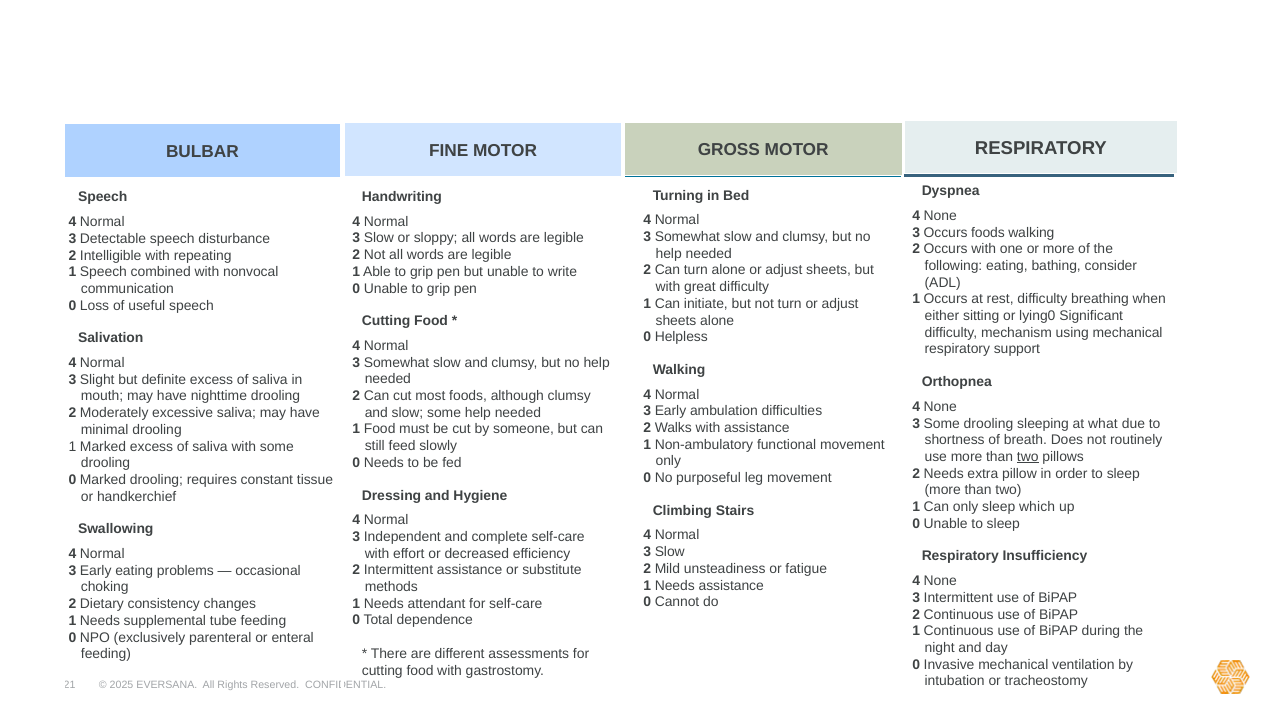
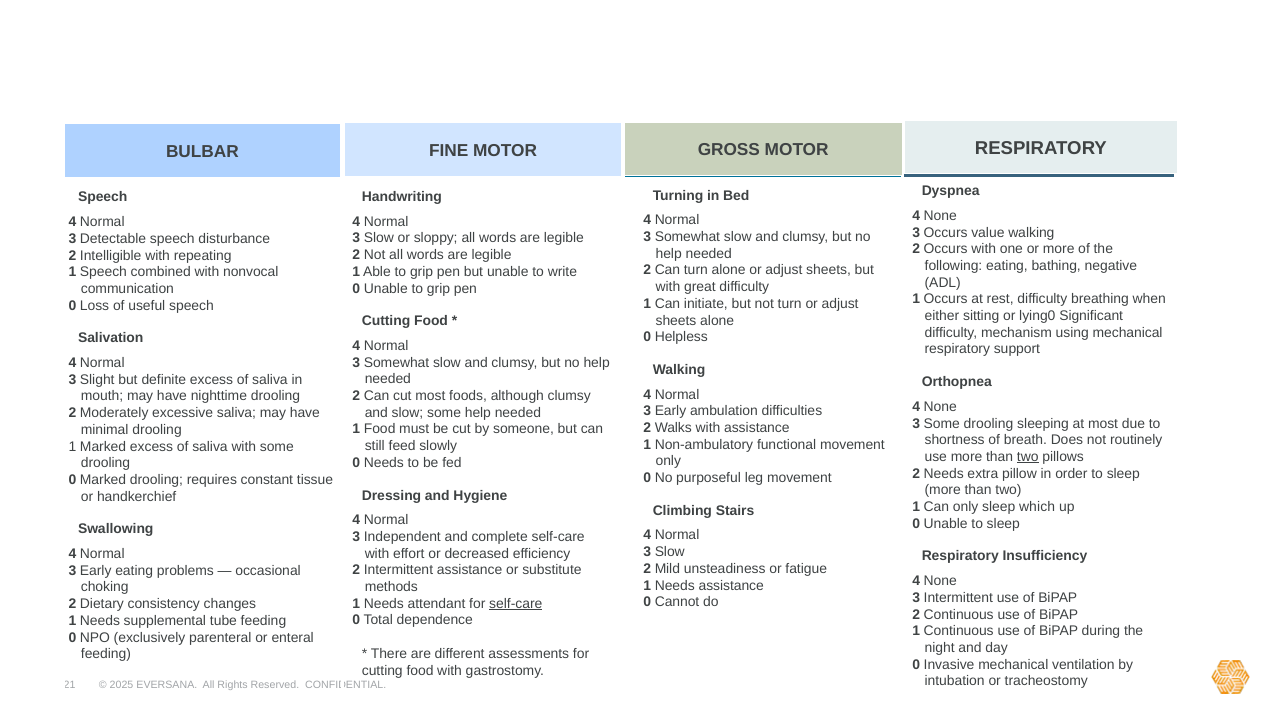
Occurs foods: foods -> value (988, 232)
consider: consider -> negative (1111, 266)
at what: what -> most (1103, 424)
self-care underline: none -> present (516, 604)
